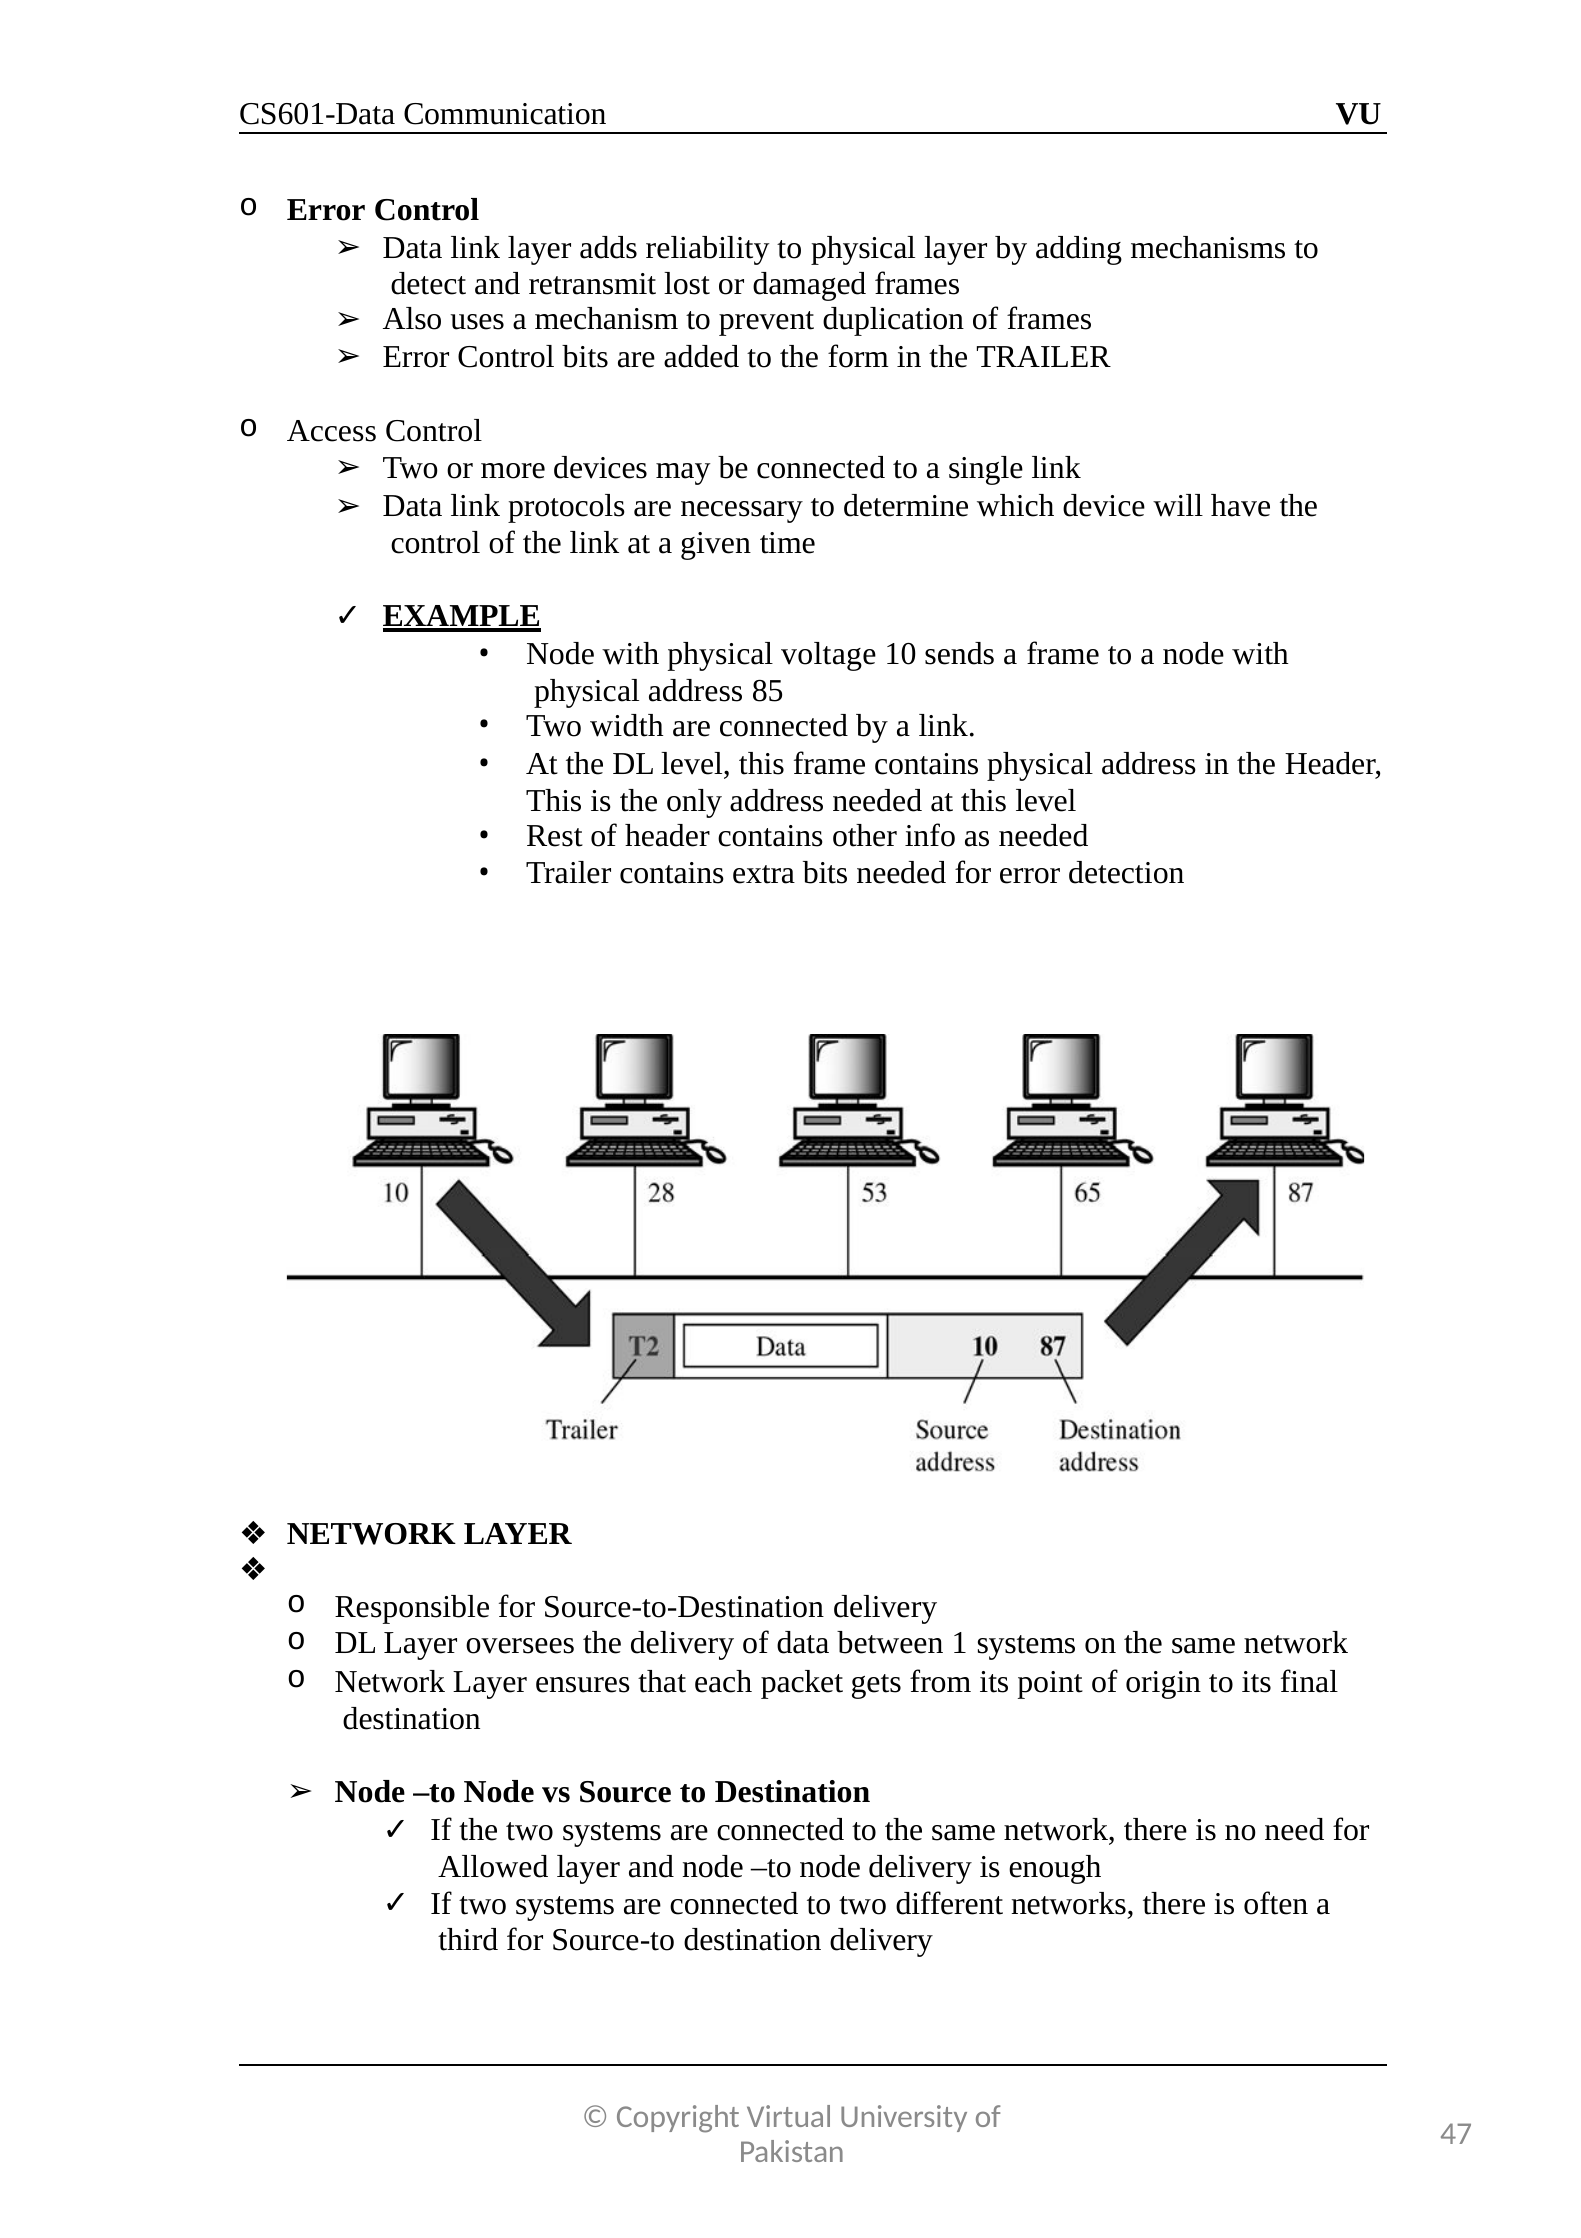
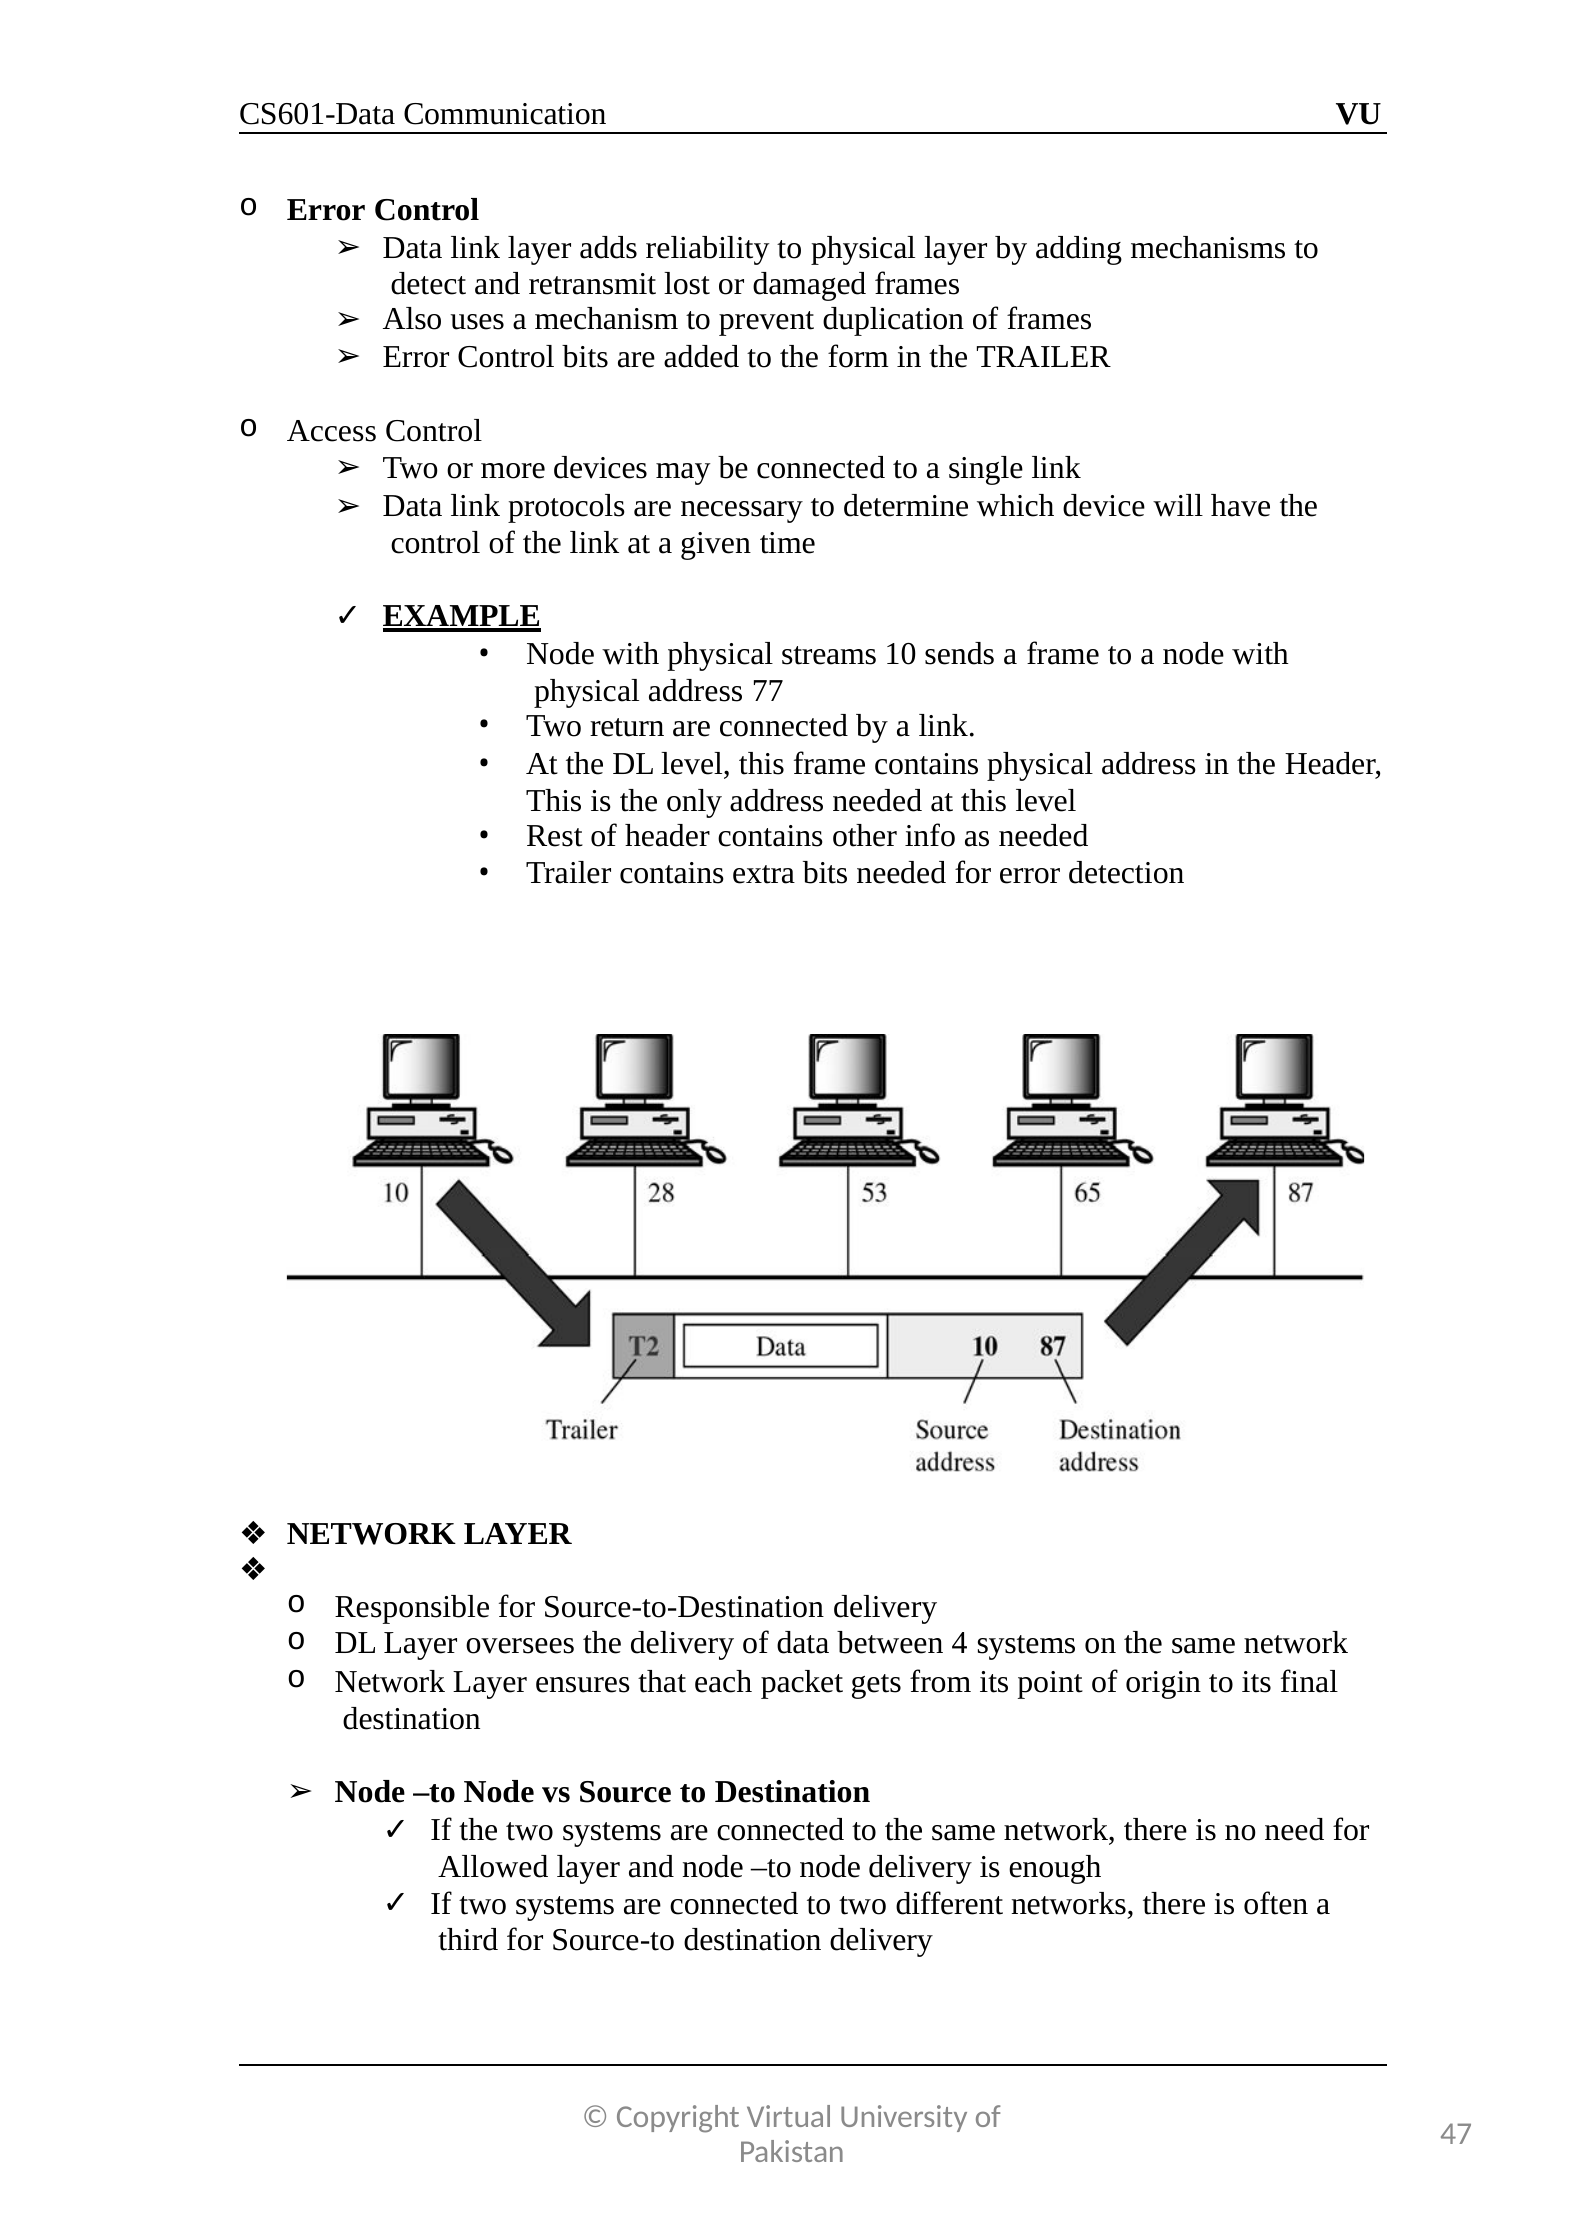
voltage: voltage -> streams (829, 654)
85: 85 -> 77 (768, 691)
width: width -> return (627, 726)
1: 1 -> 4 (960, 1643)
